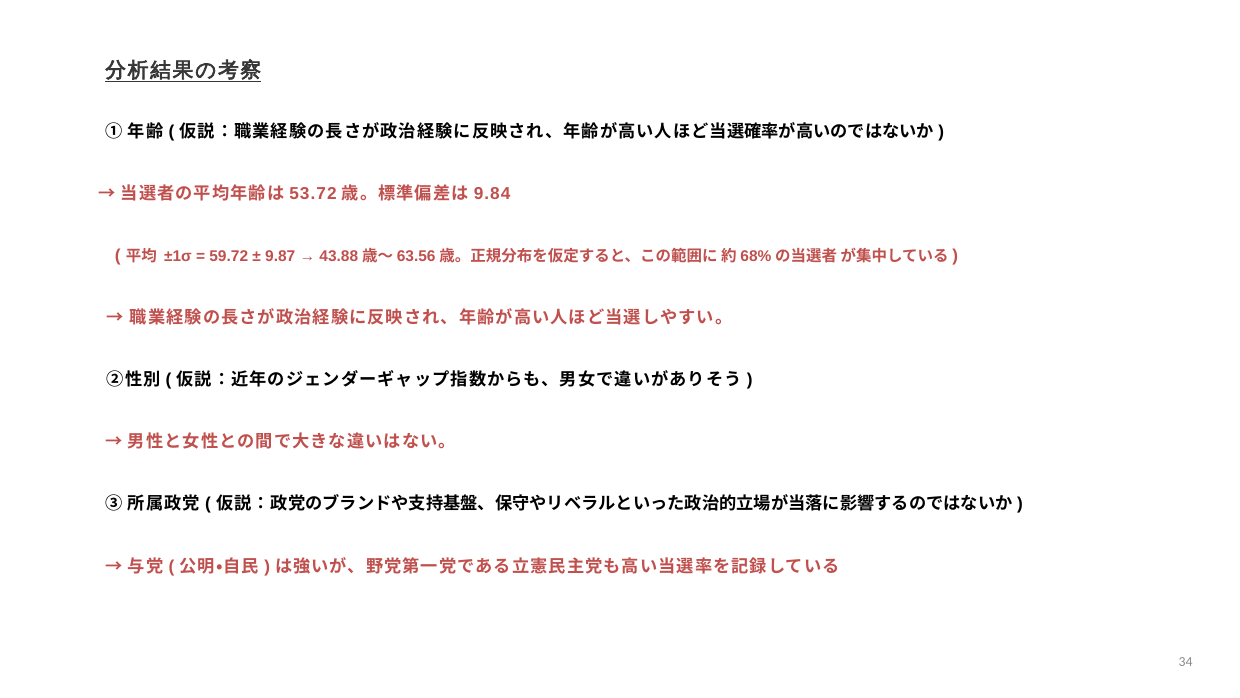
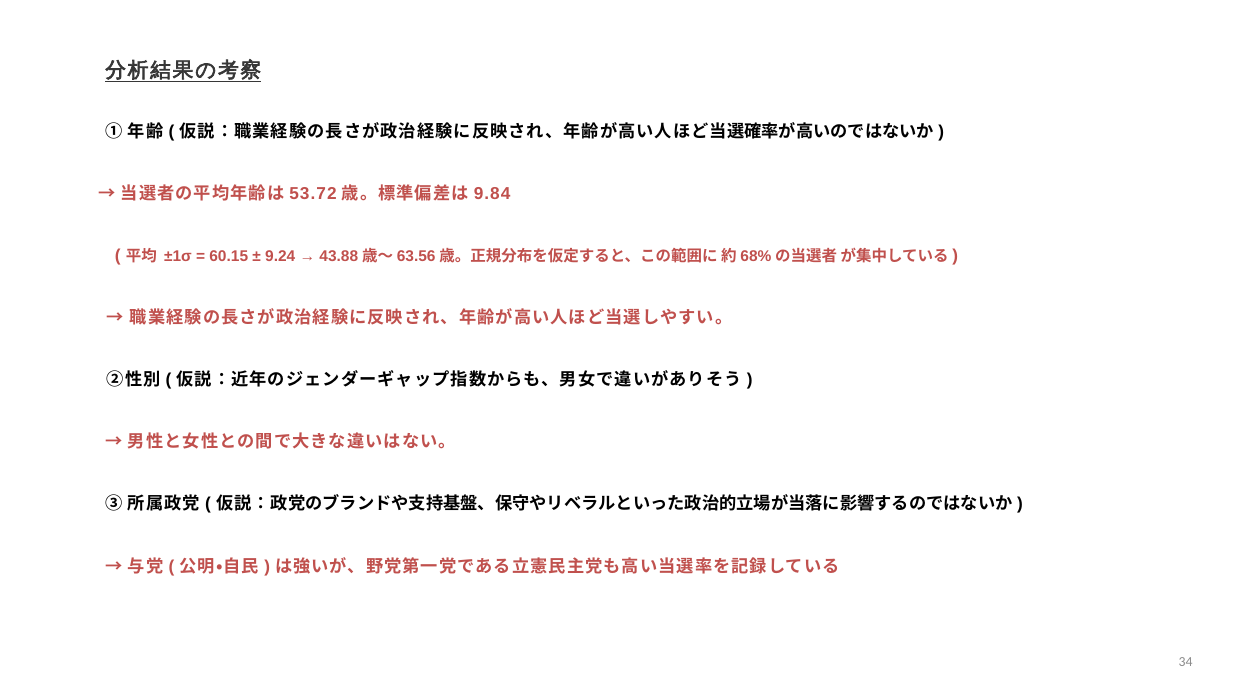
59.72: 59.72 -> 60.15 (229, 256)
9.87: 9.87 -> 9.24 (280, 256)
